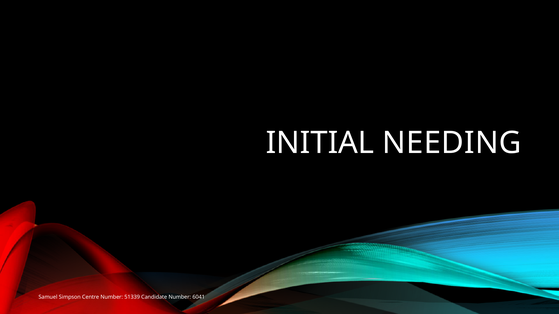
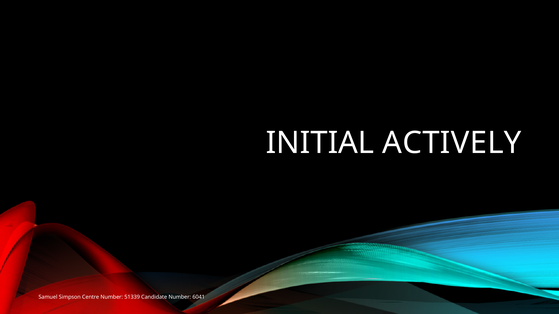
NEEDING: NEEDING -> ACTIVELY (452, 143)
